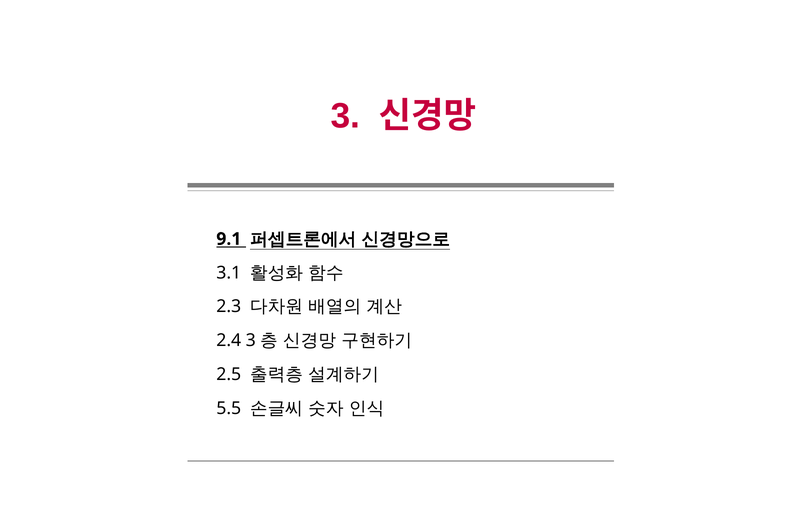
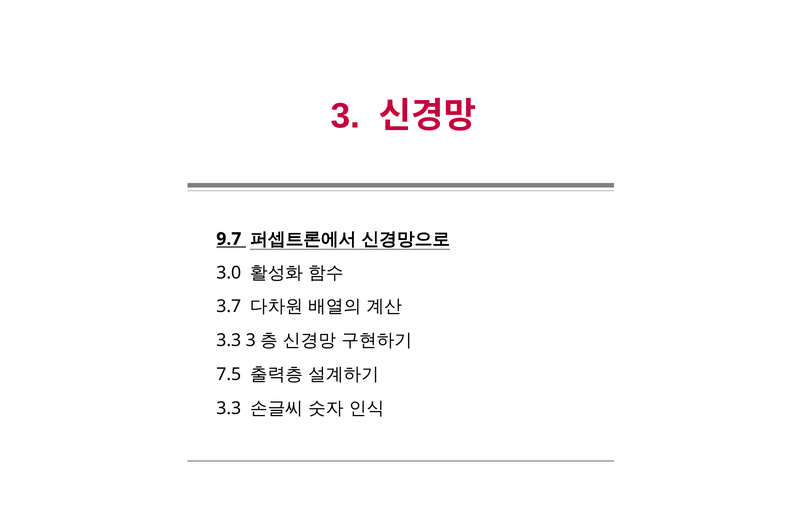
9.1: 9.1 -> 9.7 (229, 239)
3.1: 3.1 -> 3.0 (229, 273)
2.3: 2.3 -> 3.7 (229, 306)
2.4: 2.4 -> 3.3 (229, 340)
2.5: 2.5 -> 7.5 (229, 374)
5.5: 5.5 -> 3.3 (229, 408)
